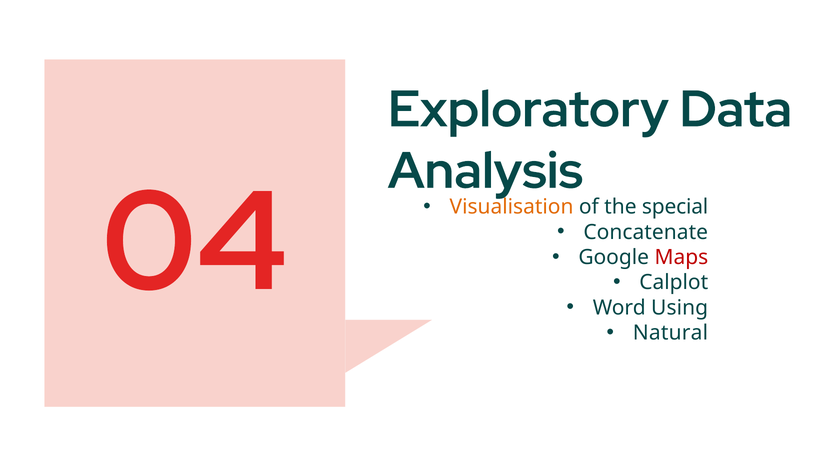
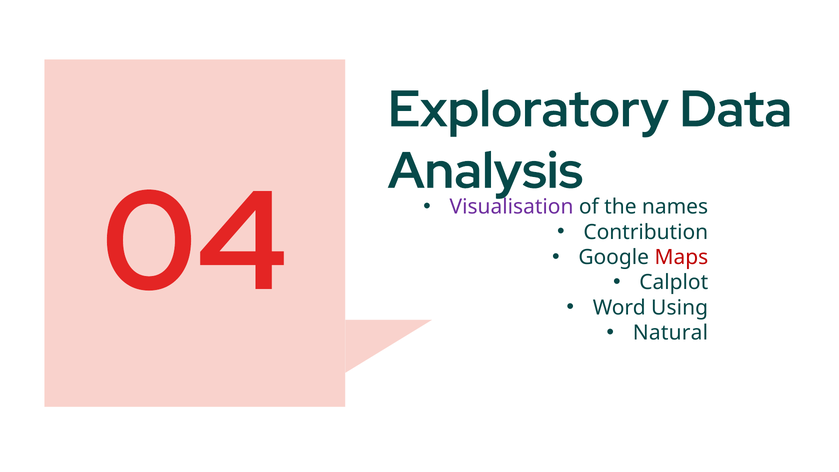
Visualisation colour: orange -> purple (512, 207)
special: special -> names (675, 207)
Concatenate: Concatenate -> Contribution (646, 232)
